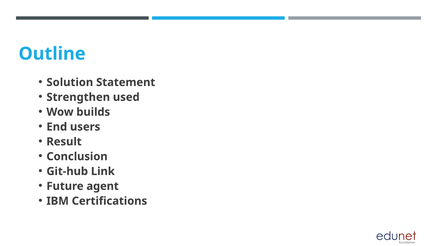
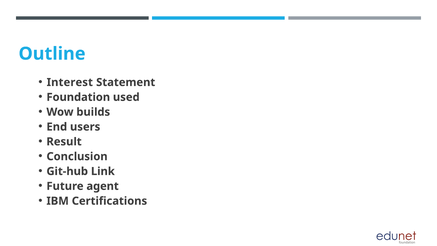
Solution: Solution -> Interest (70, 82)
Strengthen: Strengthen -> Foundation (78, 97)
